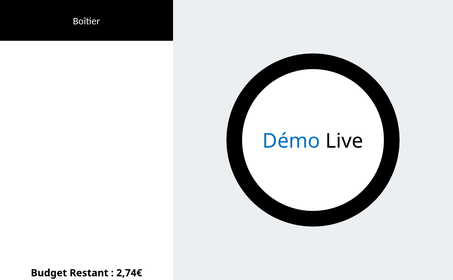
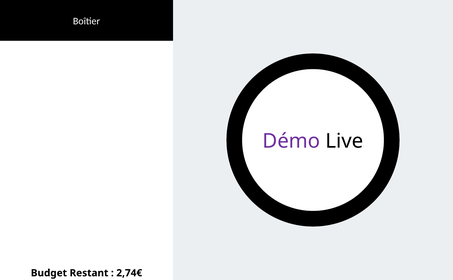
Démo colour: blue -> purple (291, 141)
